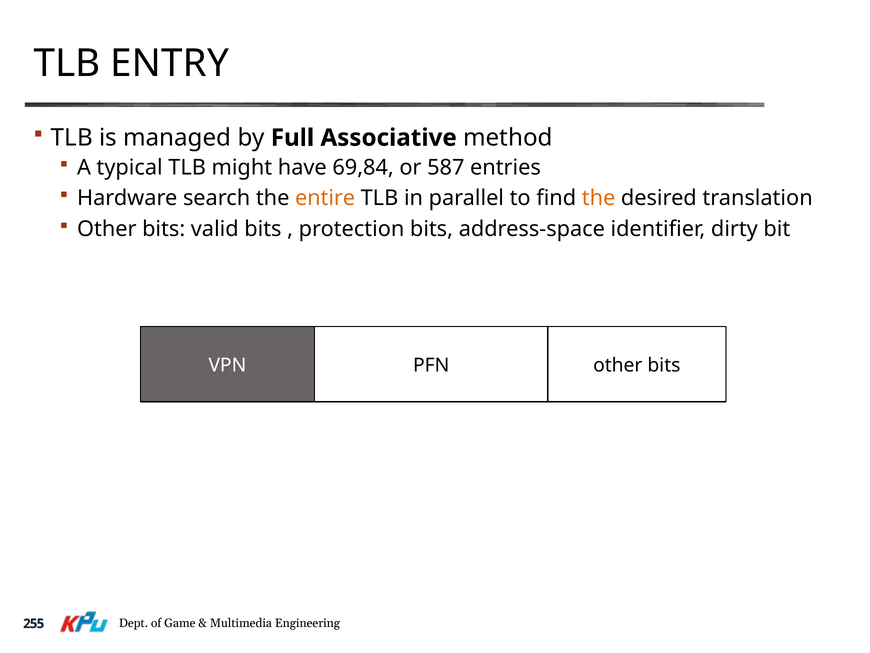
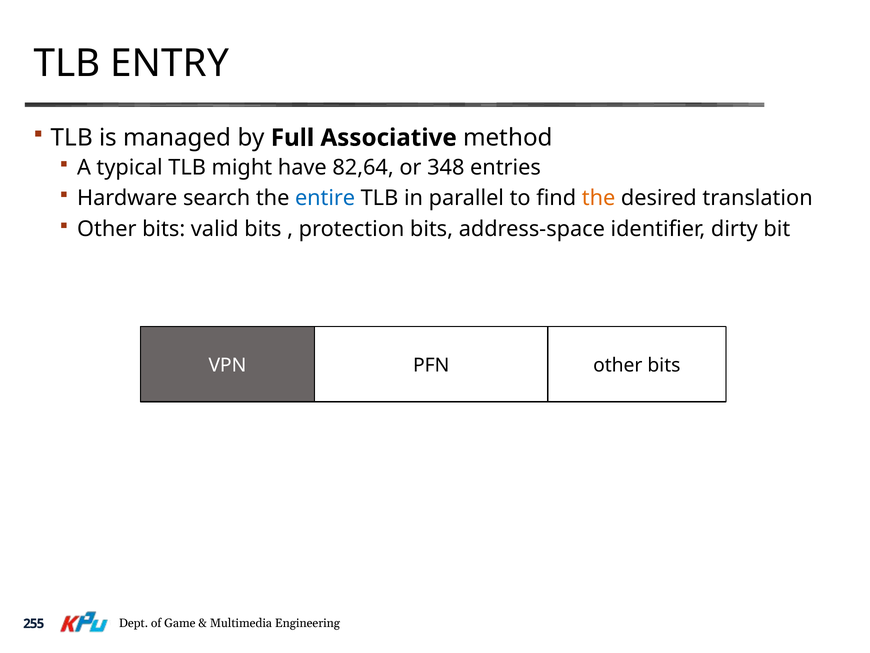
69,84: 69,84 -> 82,64 (363, 167)
587: 587 -> 348 (446, 167)
entire colour: orange -> blue (325, 198)
